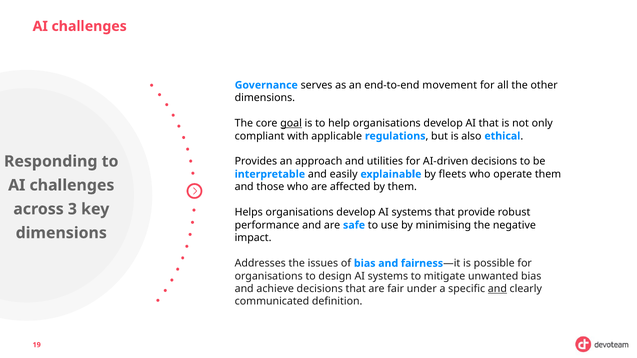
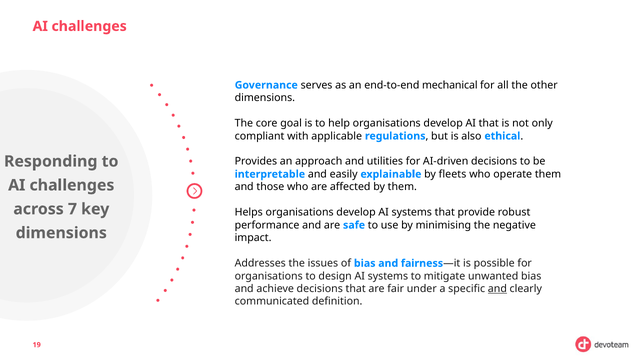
movement: movement -> mechanical (450, 85)
goal underline: present -> none (291, 123)
3: 3 -> 7 (72, 209)
